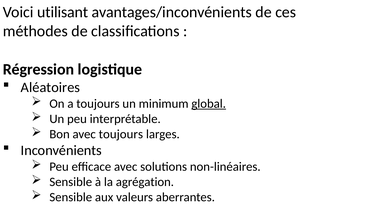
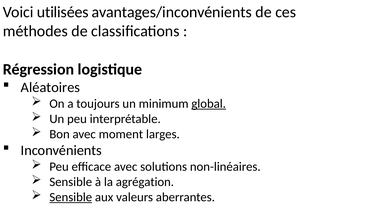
utilisant: utilisant -> utilisées (63, 12)
avec toujours: toujours -> moment (121, 134)
Sensible underline: none -> present (71, 197)
